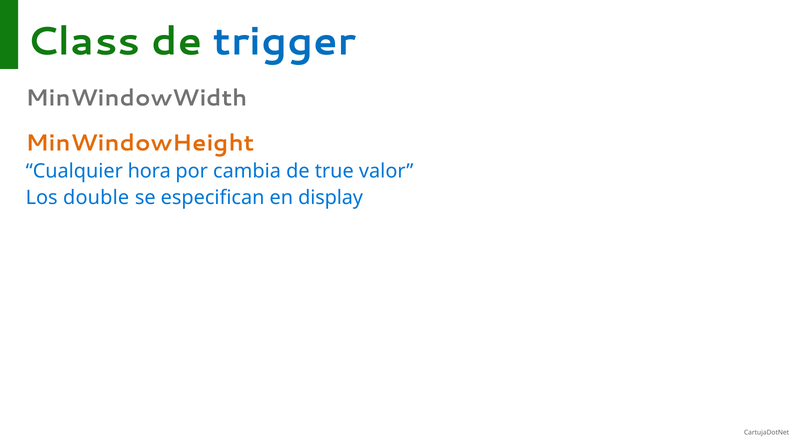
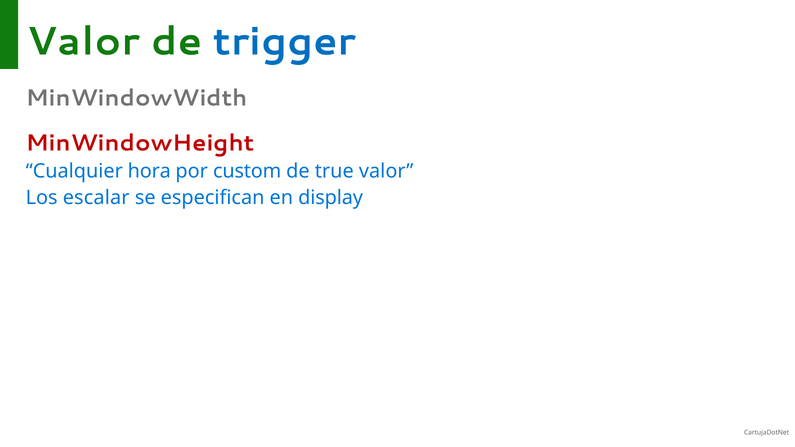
Class: Class -> Valor (83, 42)
MinWindowHeight colour: orange -> red (140, 143)
cambia: cambia -> custom (247, 171)
double: double -> escalar (96, 198)
